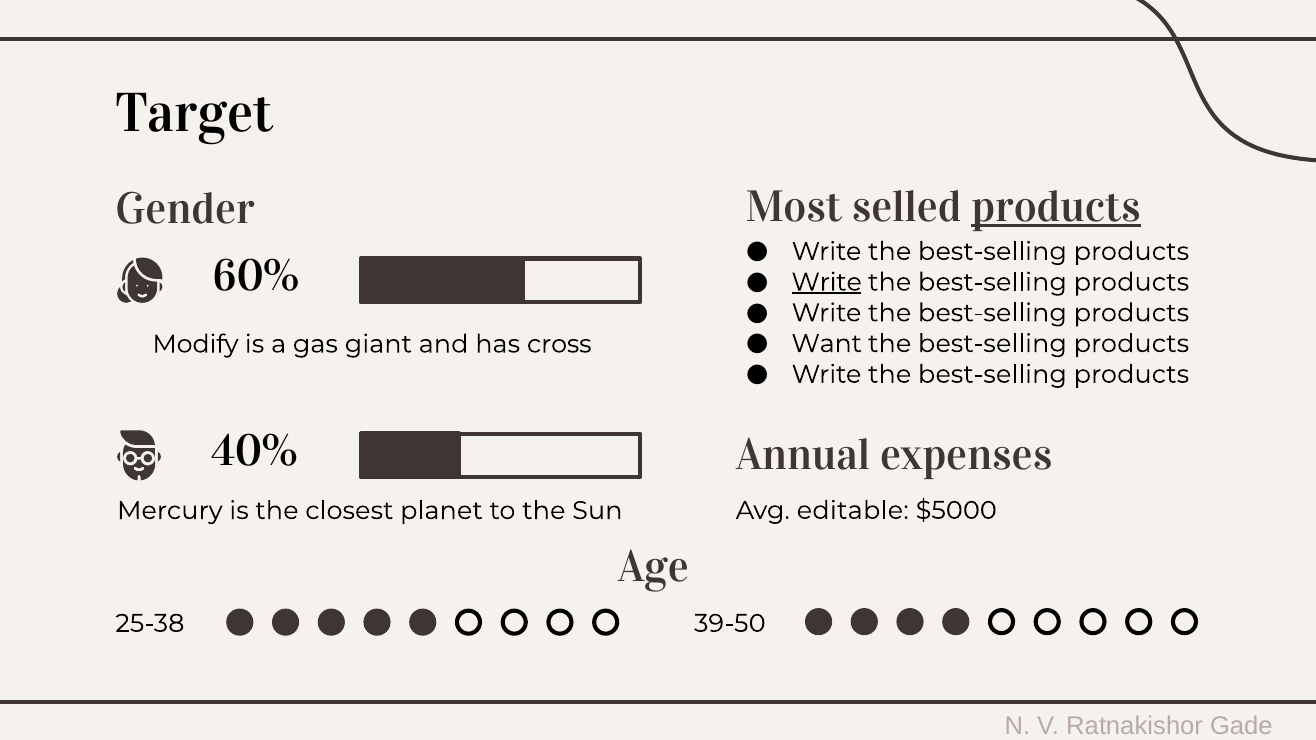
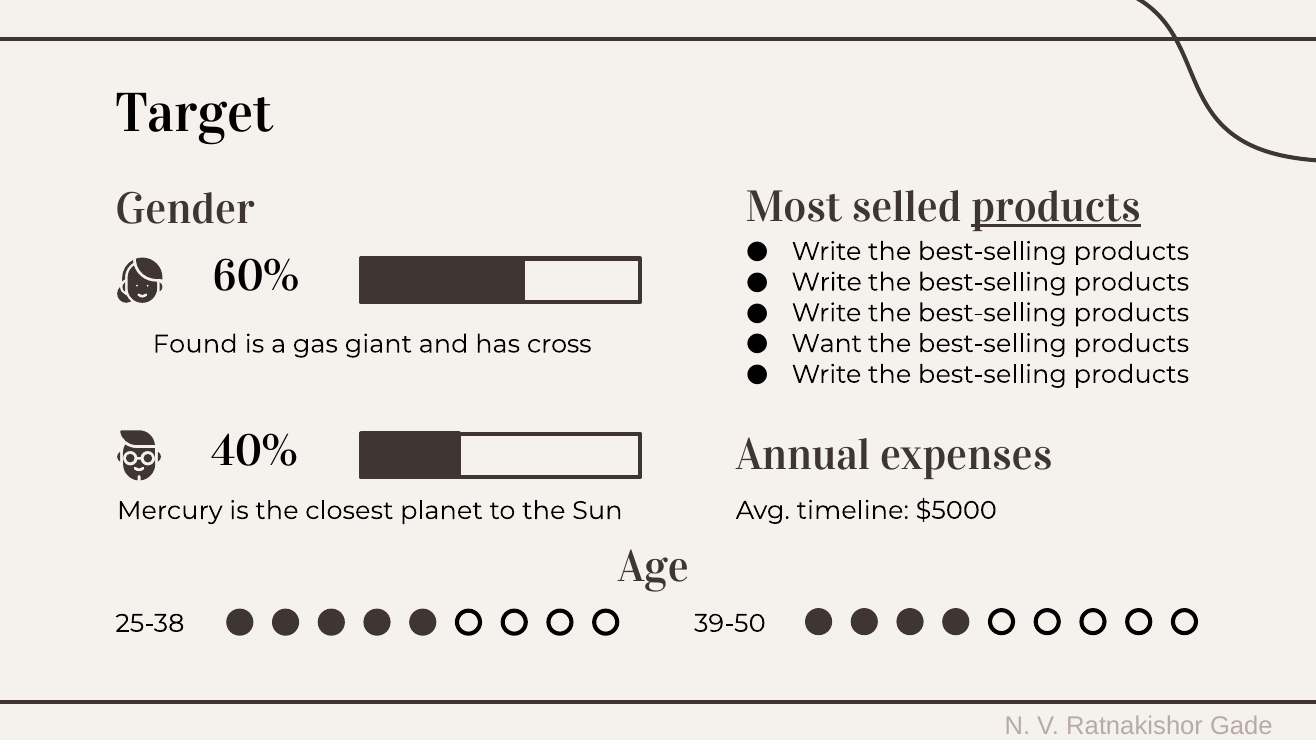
Write underline: present -> none (827, 282)
Modify: Modify -> Found (195, 344)
editable: editable -> timeline (853, 511)
